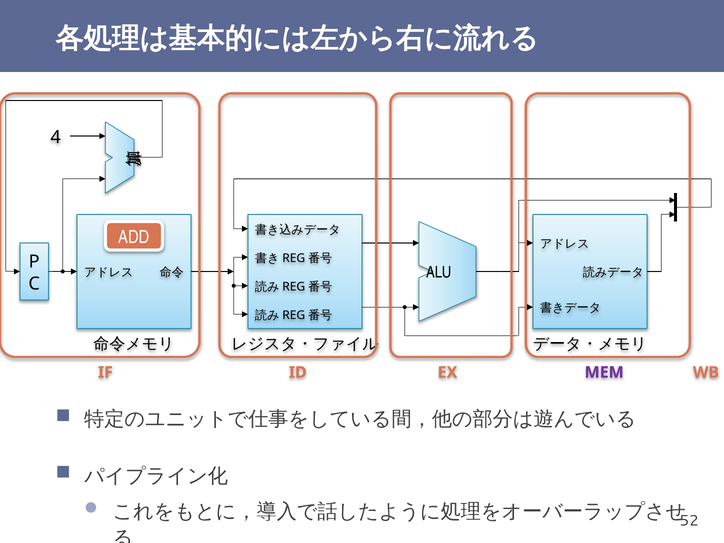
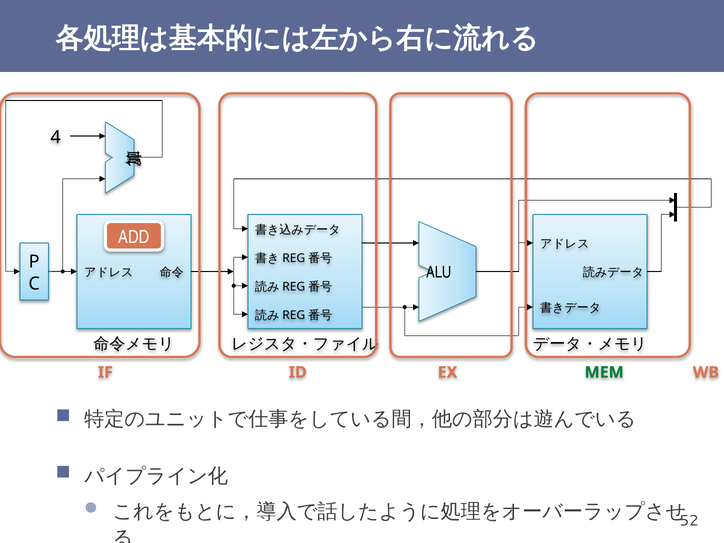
MEM colour: purple -> green (604, 372)
